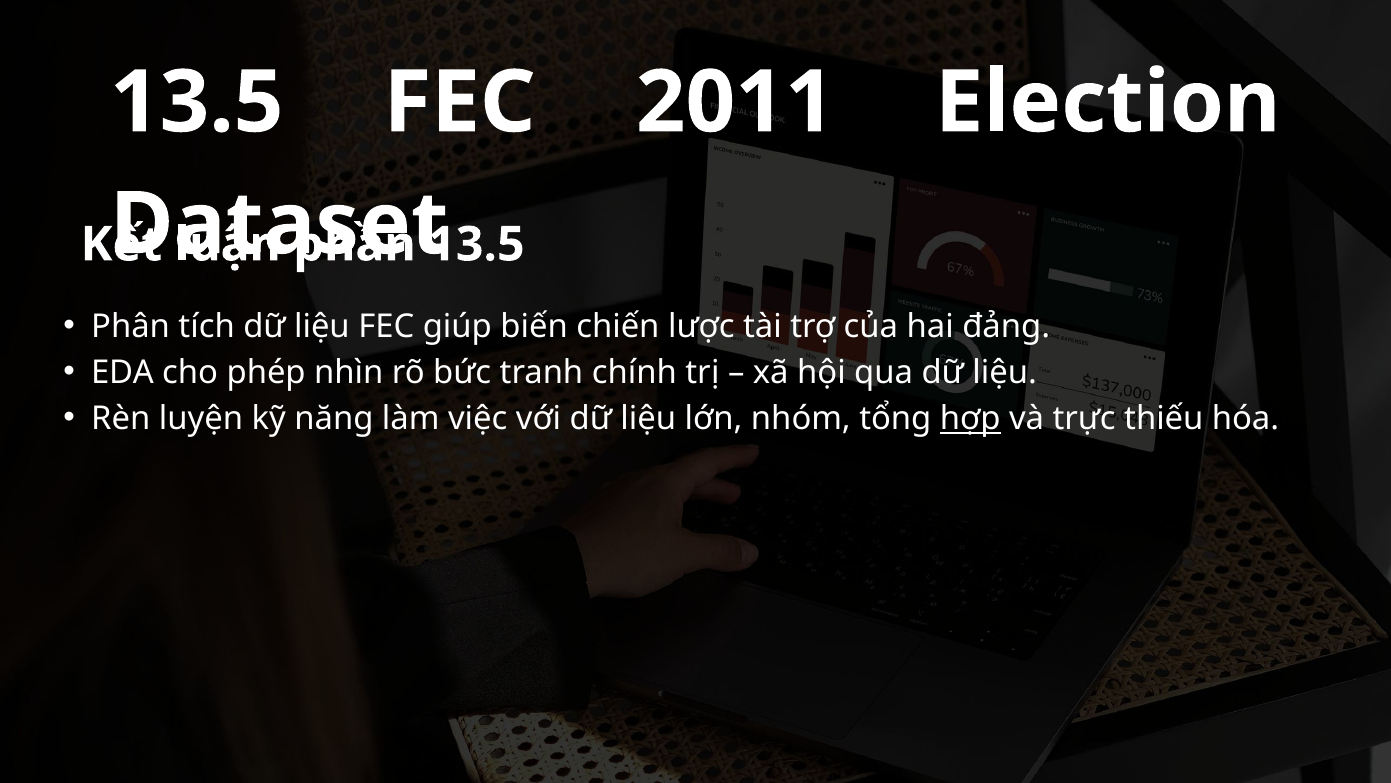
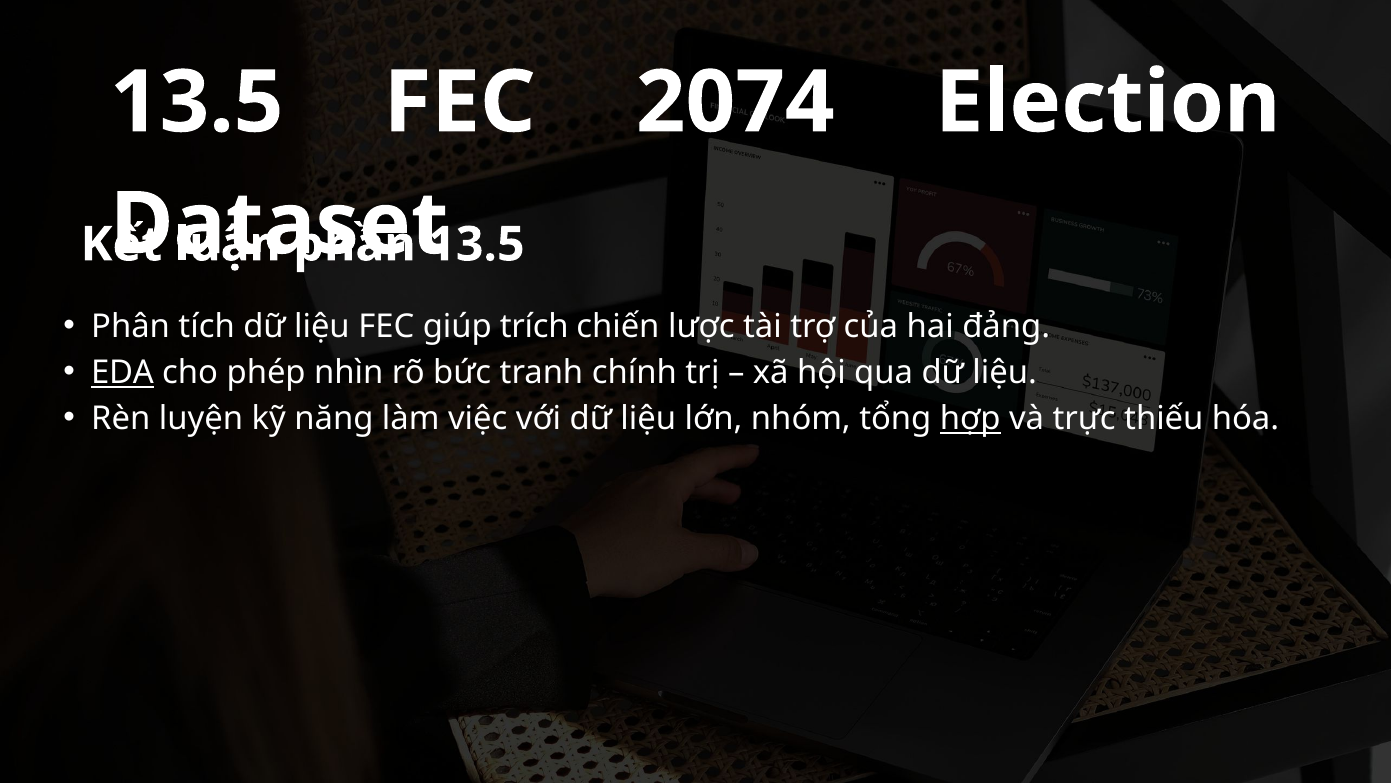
2011: 2011 -> 2074 (735, 103)
biến: biến -> trích (534, 327)
EDA underline: none -> present (123, 373)
